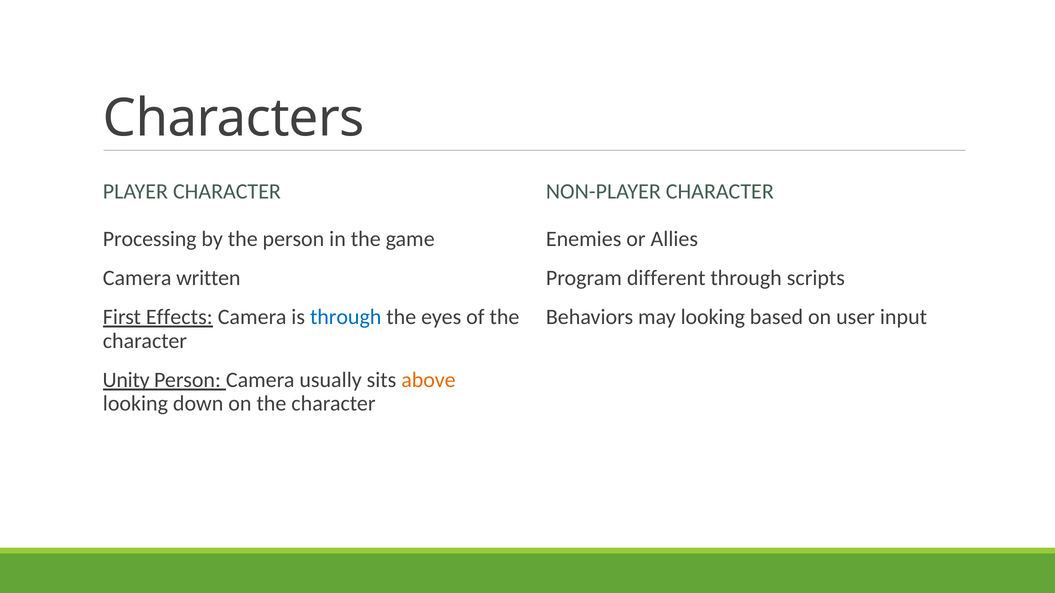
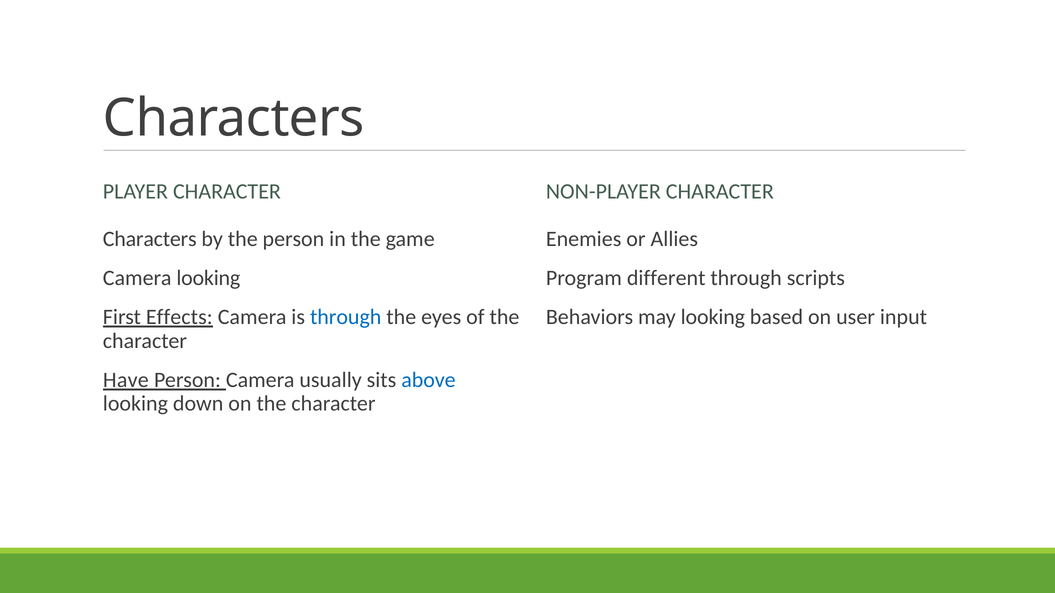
Processing: Processing -> Characters (150, 239)
Camera written: written -> looking (208, 278)
Unity: Unity -> Have (126, 380)
above colour: orange -> blue (428, 380)
